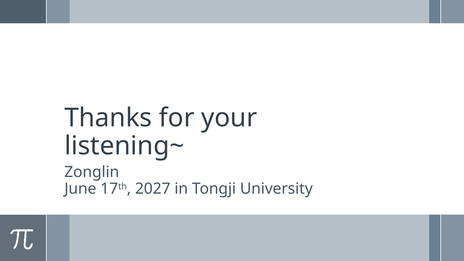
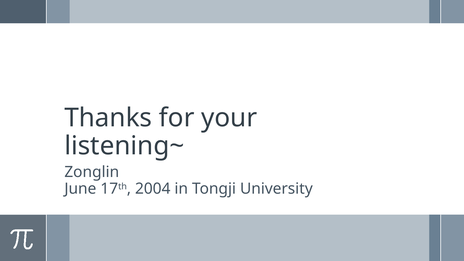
2027: 2027 -> 2004 (153, 189)
